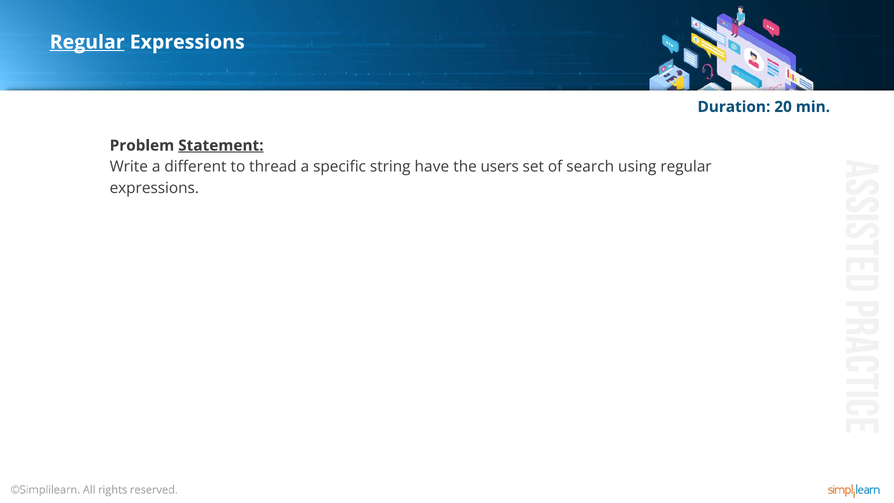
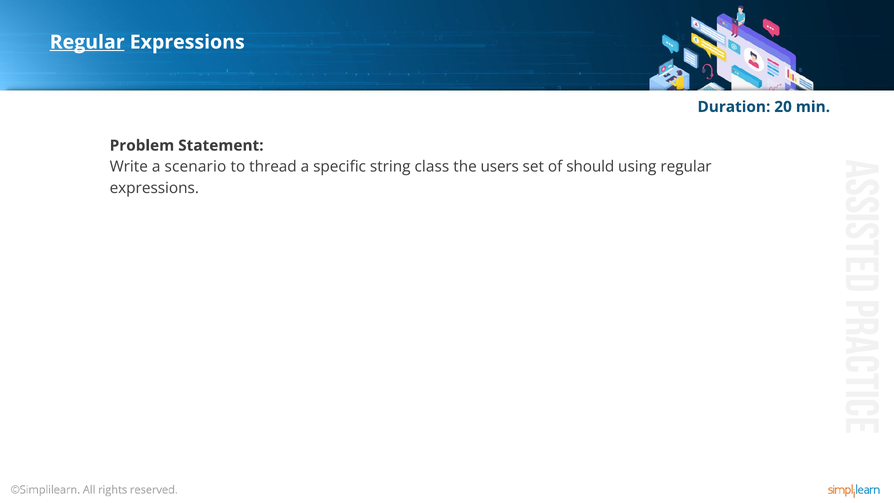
Statement underline: present -> none (221, 146)
different: different -> scenario (195, 167)
have: have -> class (432, 167)
search: search -> should (590, 167)
